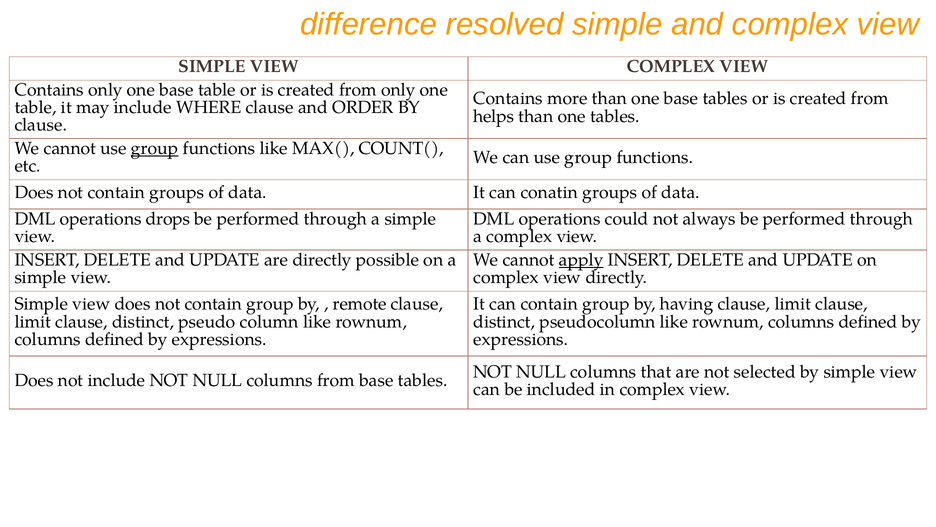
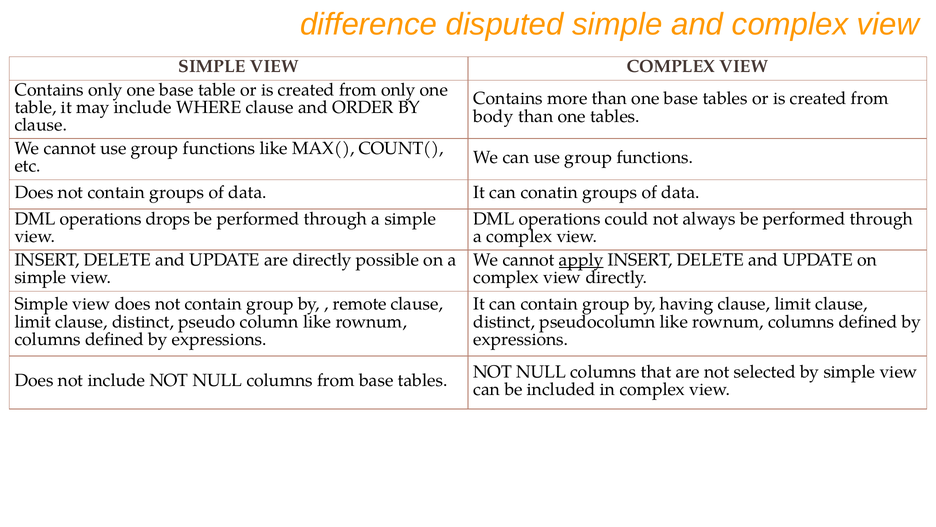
resolved: resolved -> disputed (505, 24)
helps: helps -> body (494, 116)
group underline: present -> none (155, 148)
